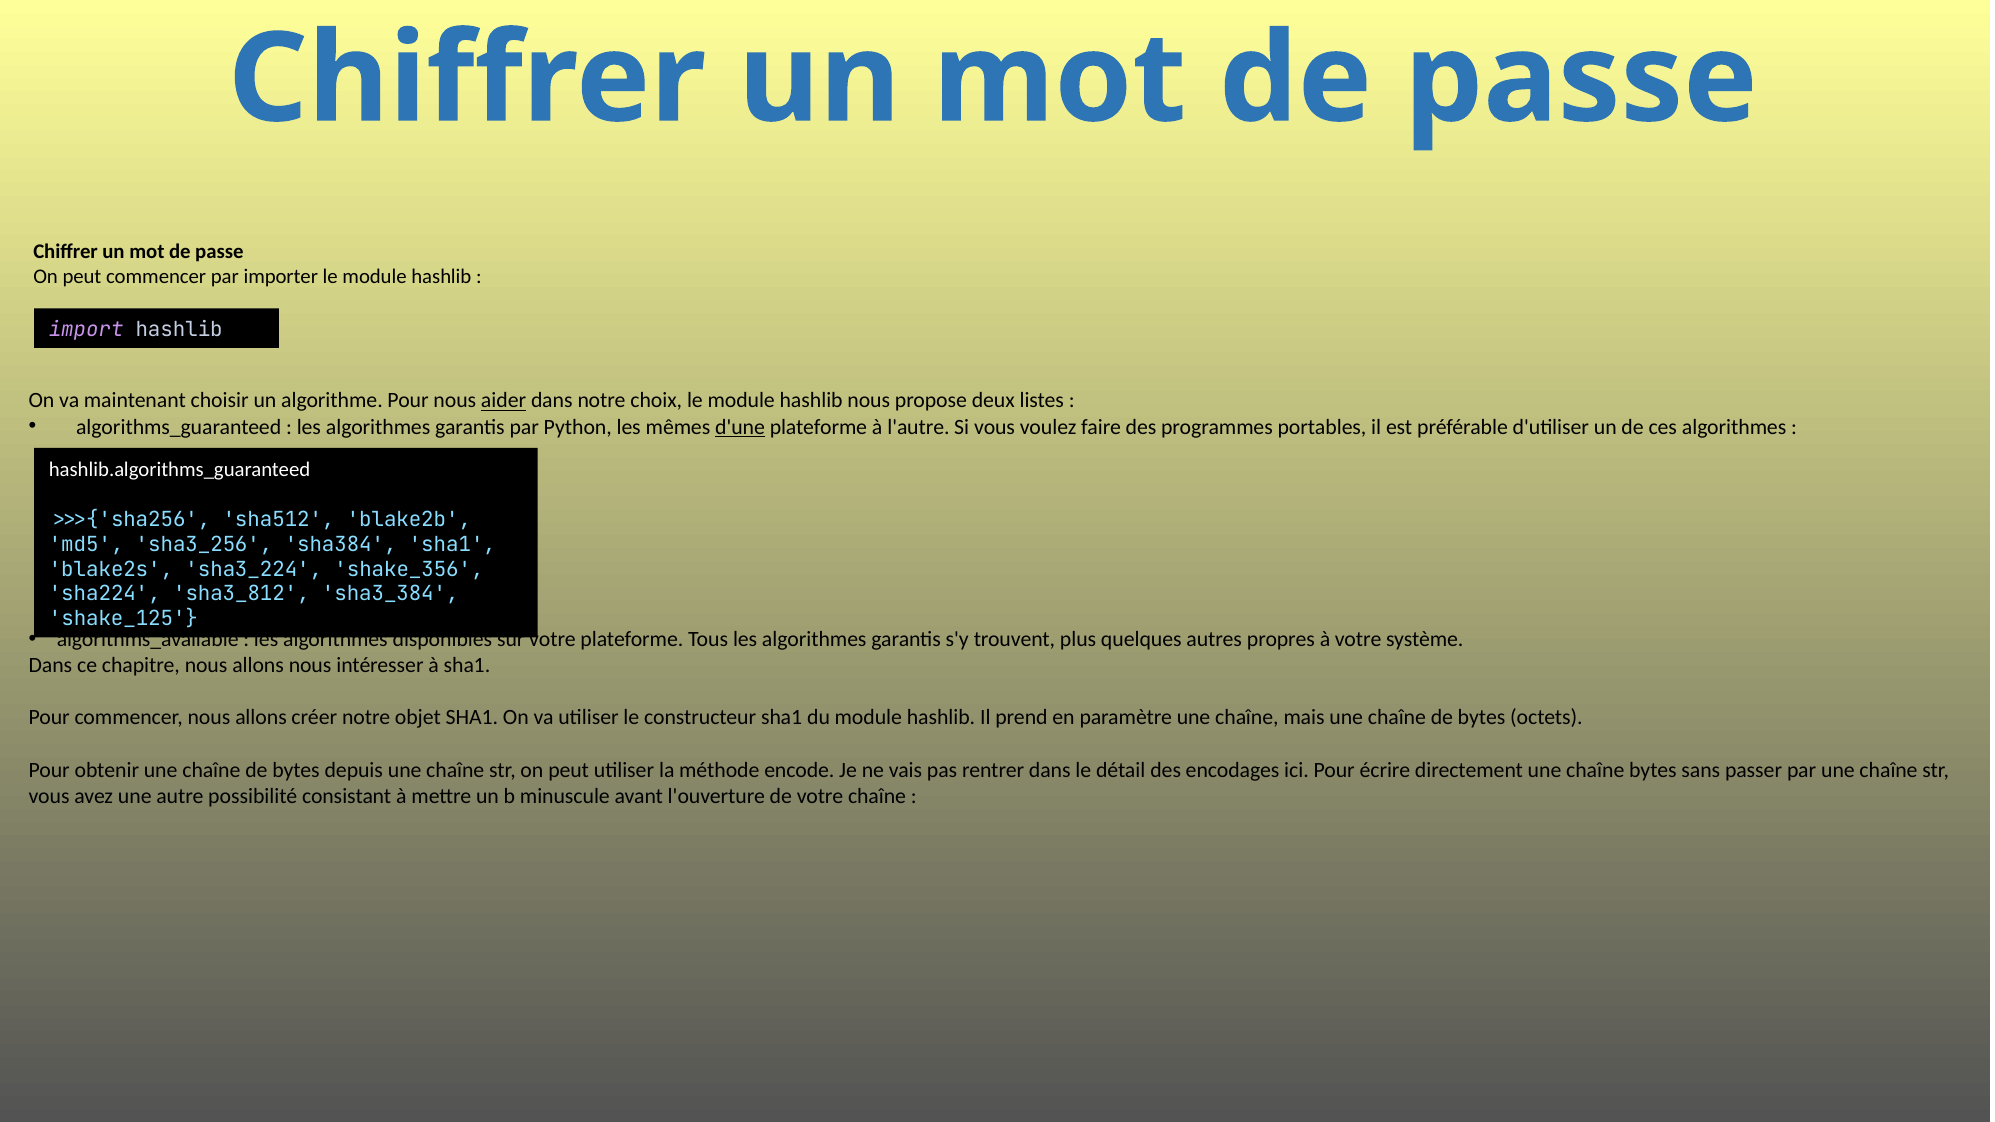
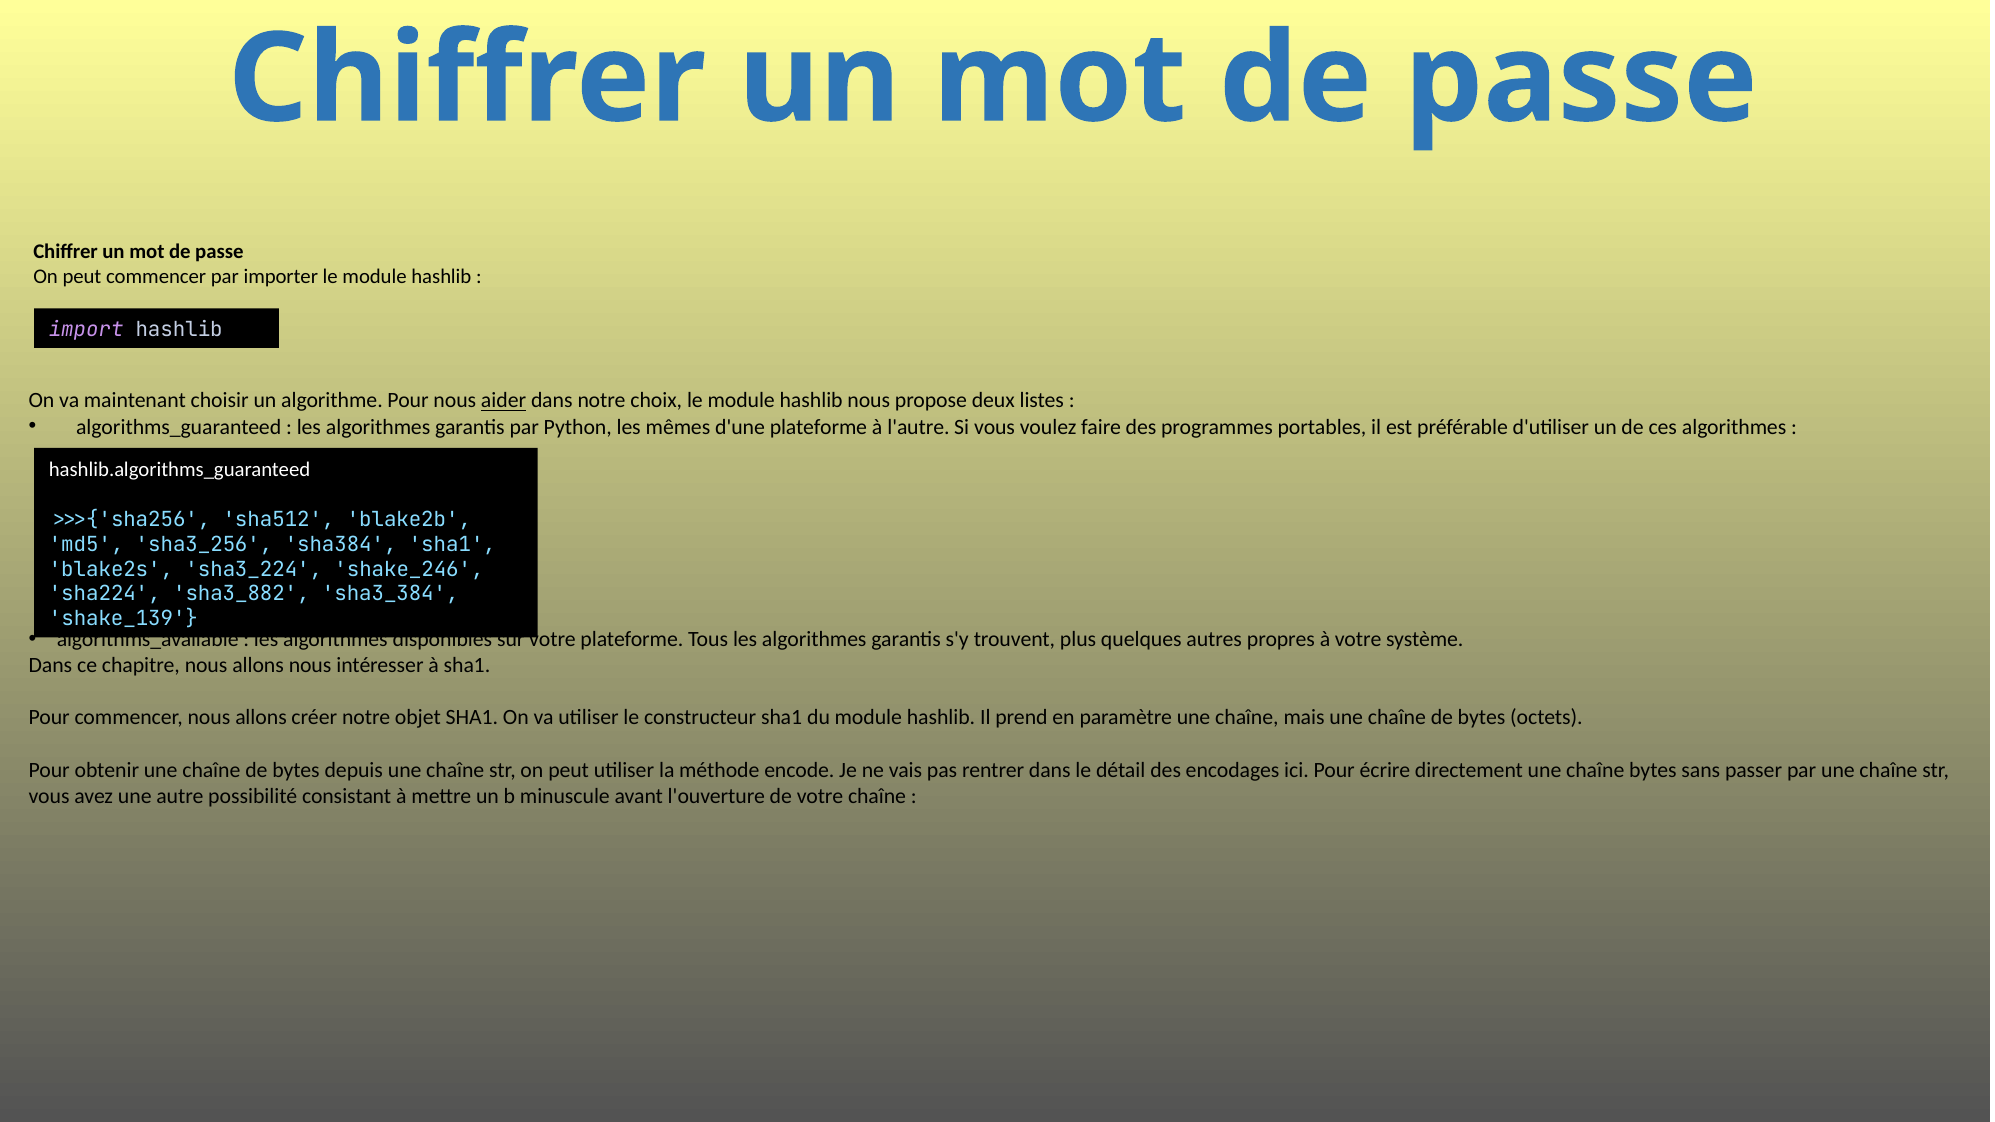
d'une underline: present -> none (740, 427)
shake_356: shake_356 -> shake_246 (409, 569)
sha3_812: sha3_812 -> sha3_882 (241, 594)
shake_125: shake_125 -> shake_139 (123, 619)
